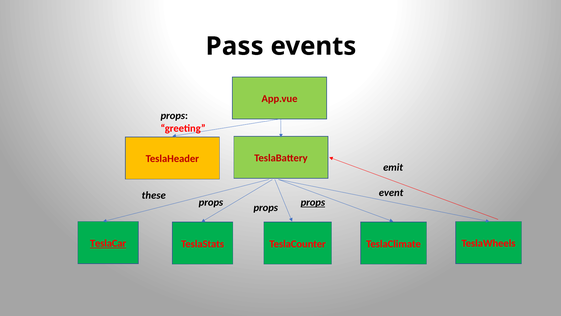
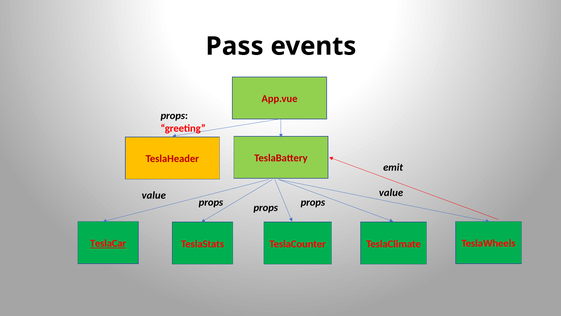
event: event -> value (391, 192)
these: these -> value (154, 195)
props underline: present -> none (313, 202)
